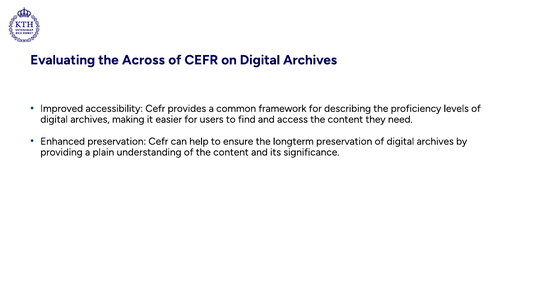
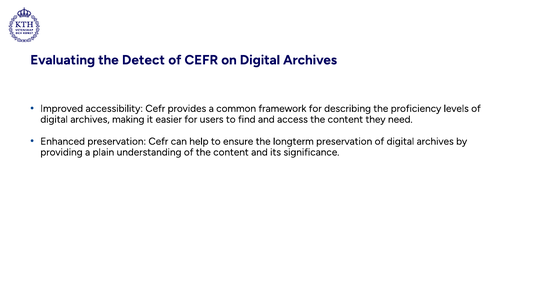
Across: Across -> Detect (143, 60)
